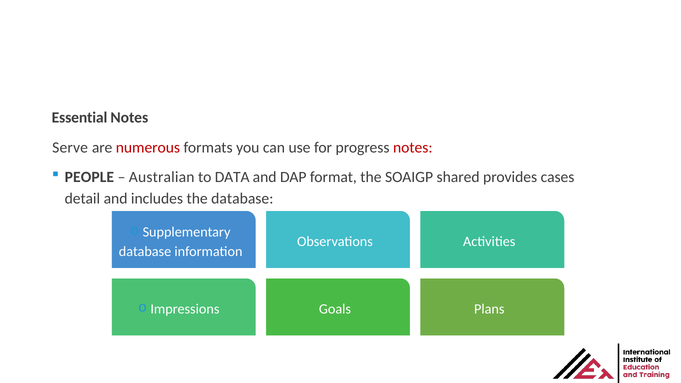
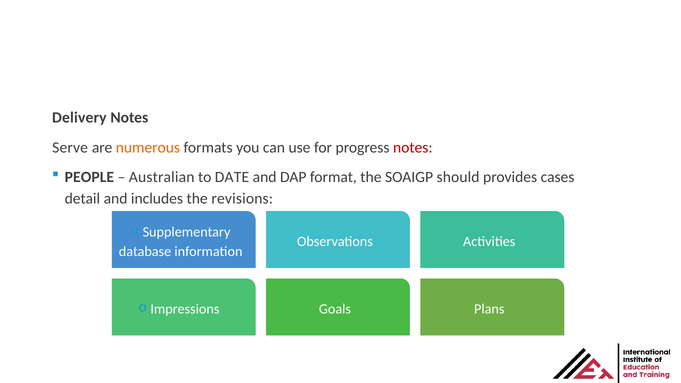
Essential: Essential -> Delivery (79, 118)
numerous colour: red -> orange (148, 147)
DATA: DATA -> DATE (232, 177)
shared: shared -> should (458, 177)
the database: database -> revisions (242, 199)
